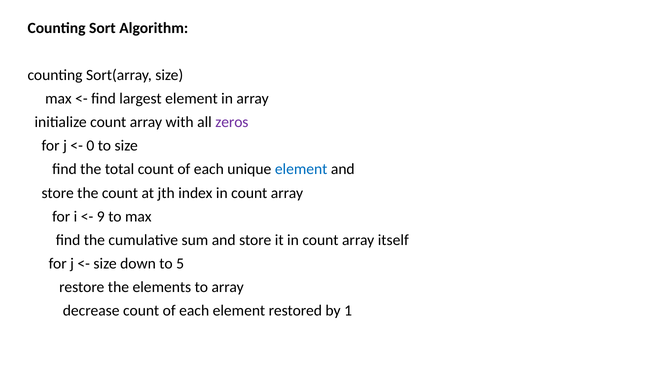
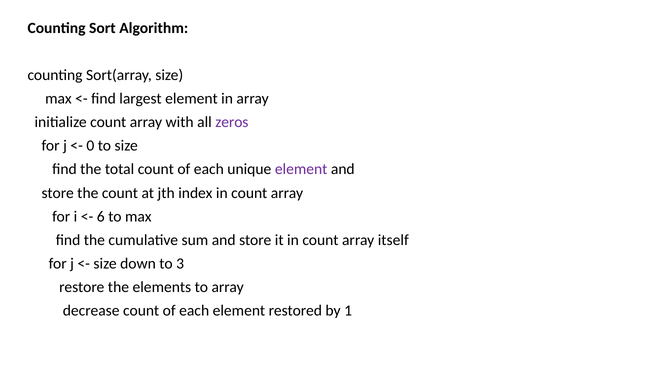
element colour: blue -> purple (301, 170)
9: 9 -> 6 (101, 217)
5: 5 -> 3 (180, 264)
